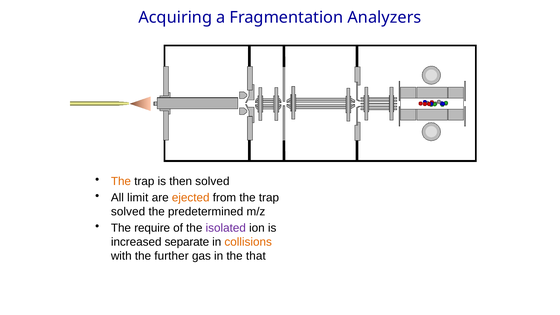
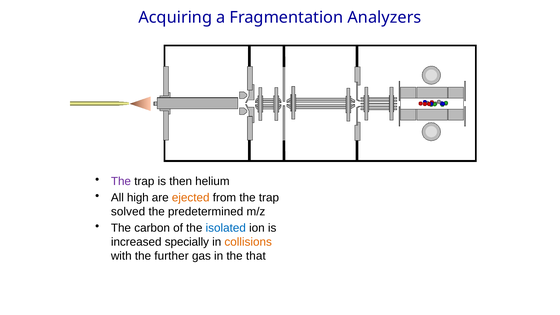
The colour: orange -> purple (121, 181)
then solved: solved -> helium (212, 181)
limit: limit -> high (138, 198)
require: require -> carbon (152, 228)
isolated colour: purple -> blue (226, 228)
separate: separate -> specially (187, 242)
